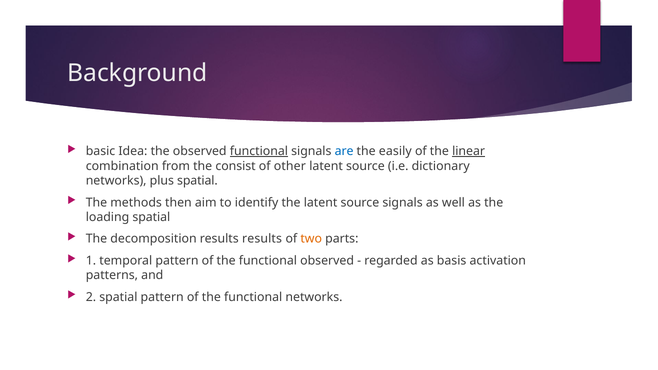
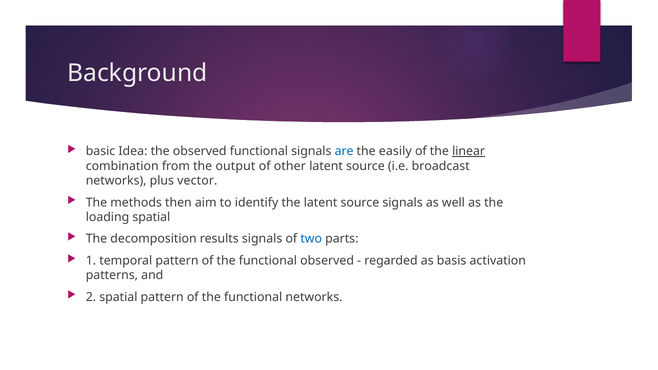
functional underline: present -> none (259, 151)
consist: consist -> output (235, 166)
dictionary: dictionary -> broadcast (441, 166)
plus spatial: spatial -> vector (197, 181)
results results: results -> signals (262, 239)
two colour: orange -> blue (311, 239)
